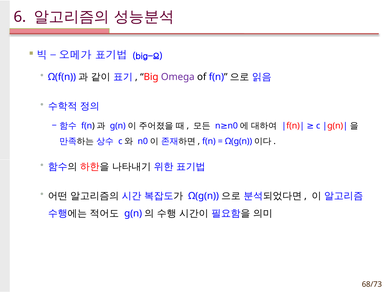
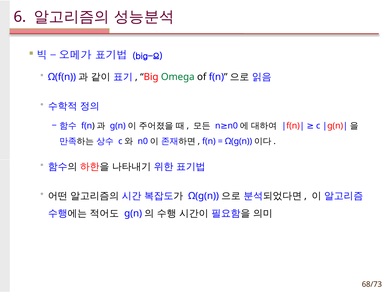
Omega colour: purple -> green (178, 77)
